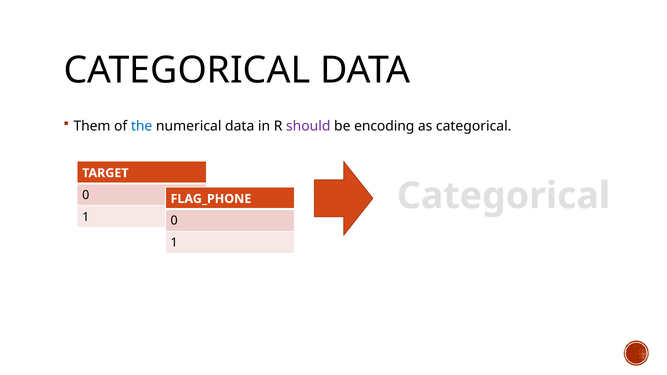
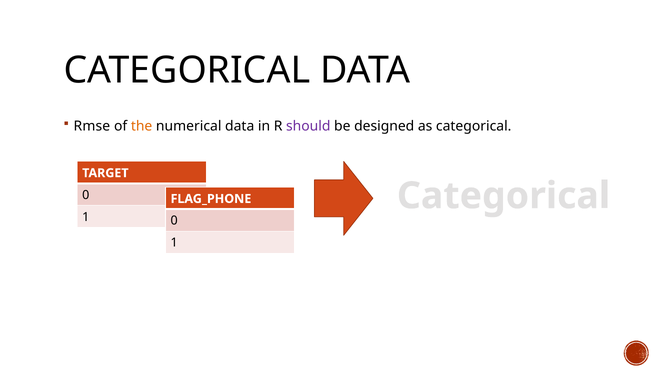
Them: Them -> Rmse (92, 126)
the colour: blue -> orange (142, 126)
encoding: encoding -> designed (384, 126)
